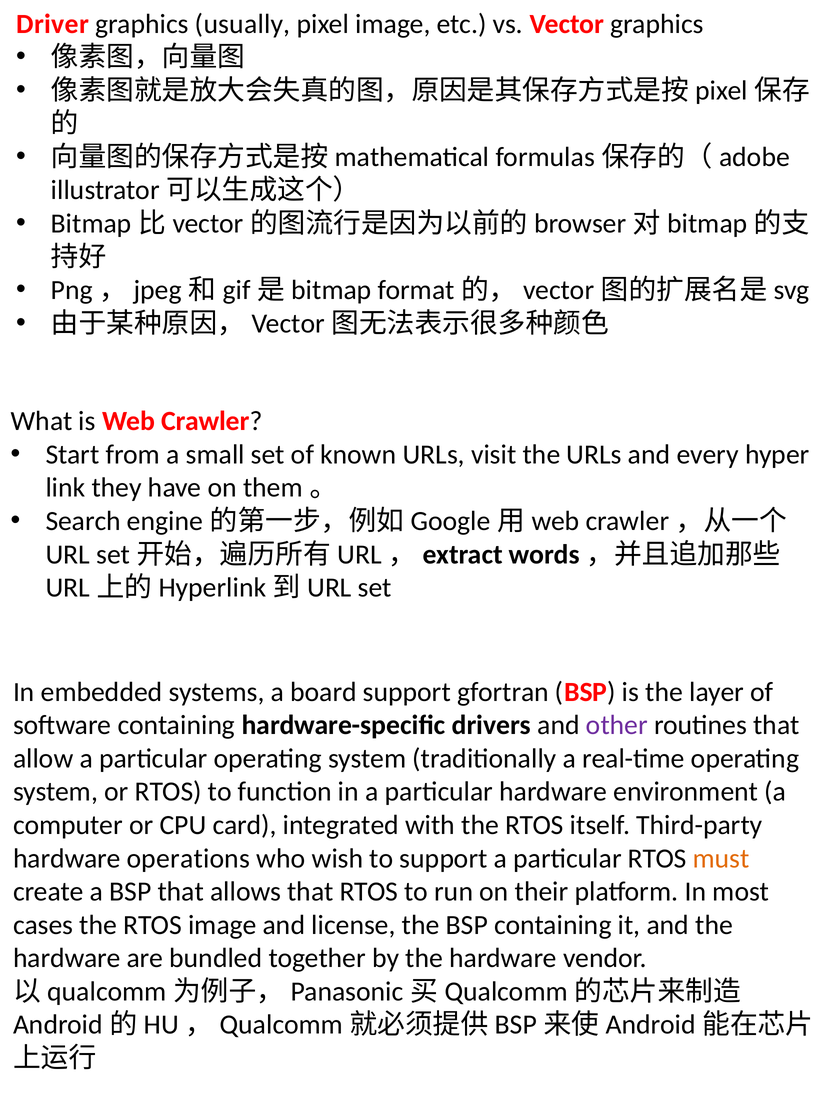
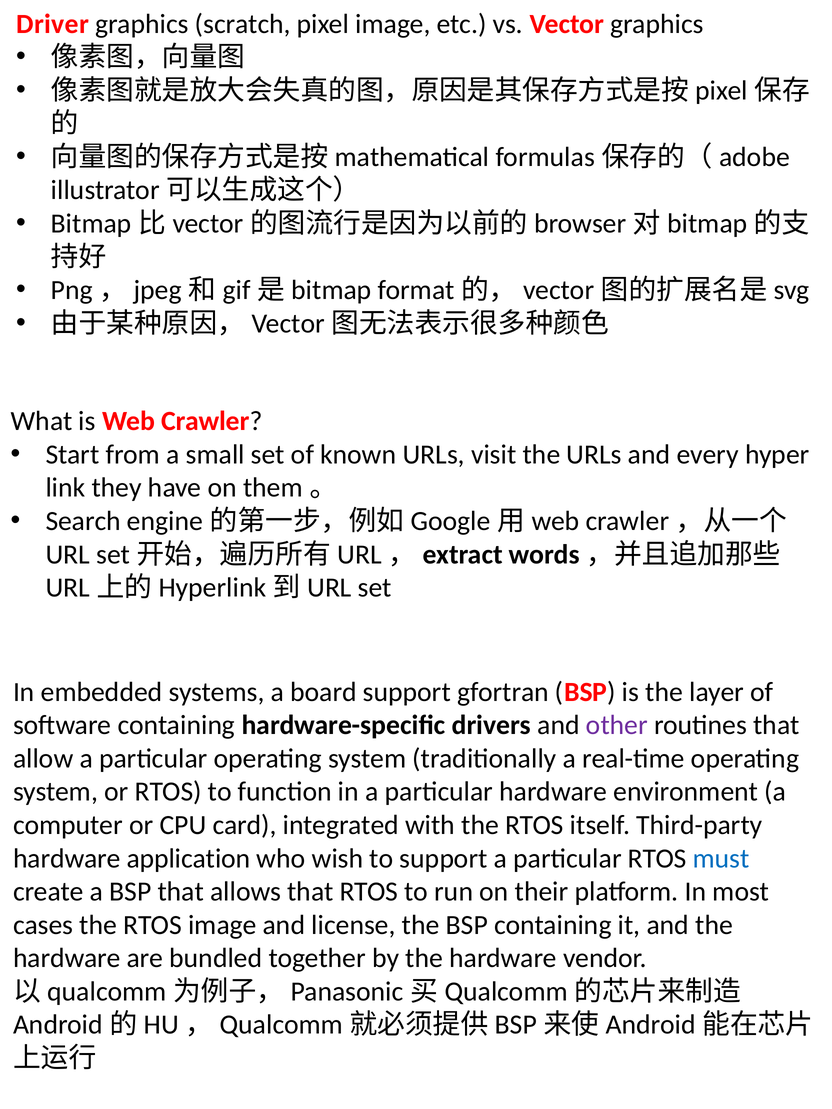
usually: usually -> scratch (243, 24)
operations: operations -> application (189, 859)
must colour: orange -> blue (721, 859)
